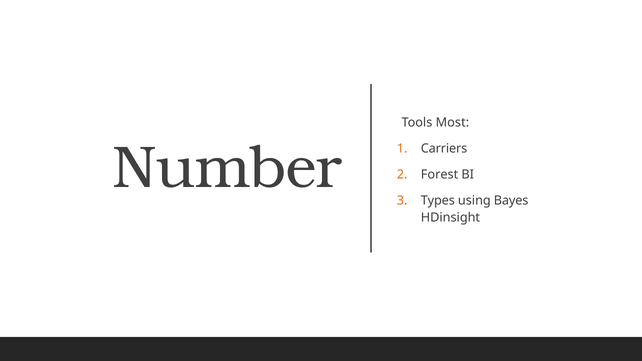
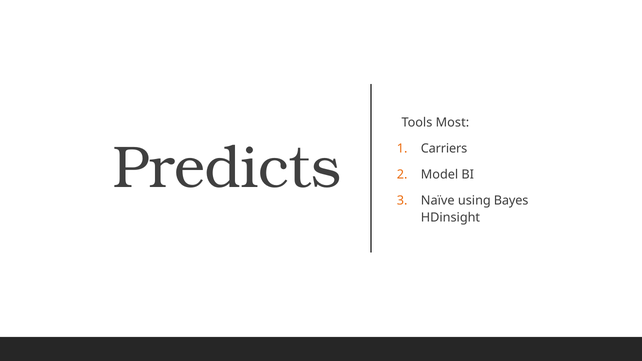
Number: Number -> Predicts (227, 168)
Forest: Forest -> Model (440, 175)
Types: Types -> Naïve (438, 201)
